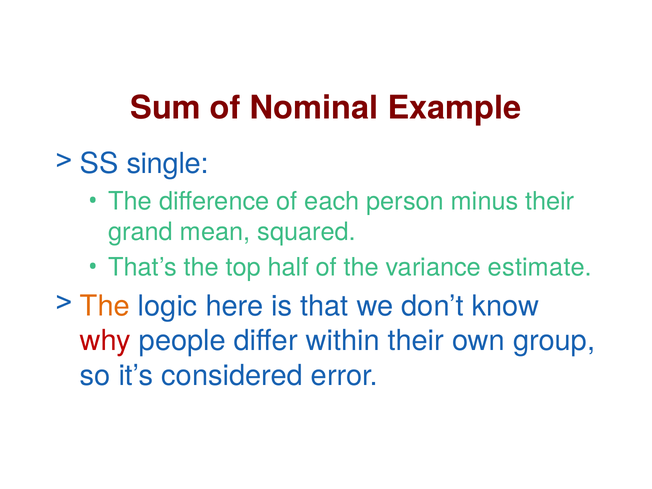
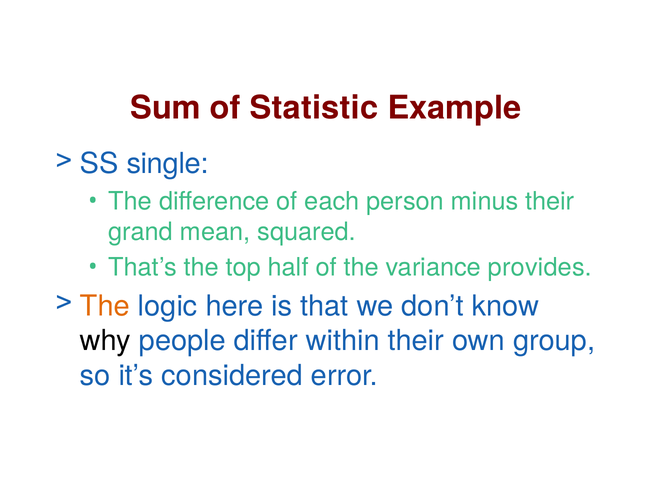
Nominal: Nominal -> Statistic (314, 108)
estimate: estimate -> provides (540, 267)
why colour: red -> black (105, 341)
